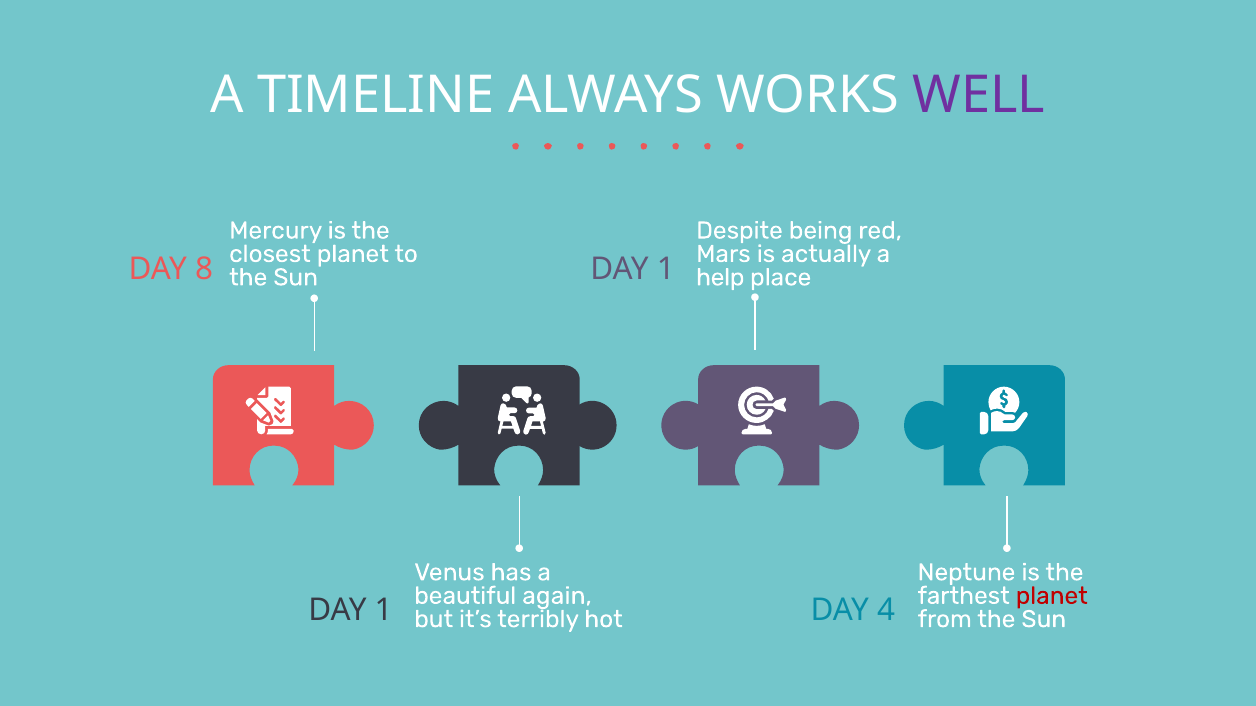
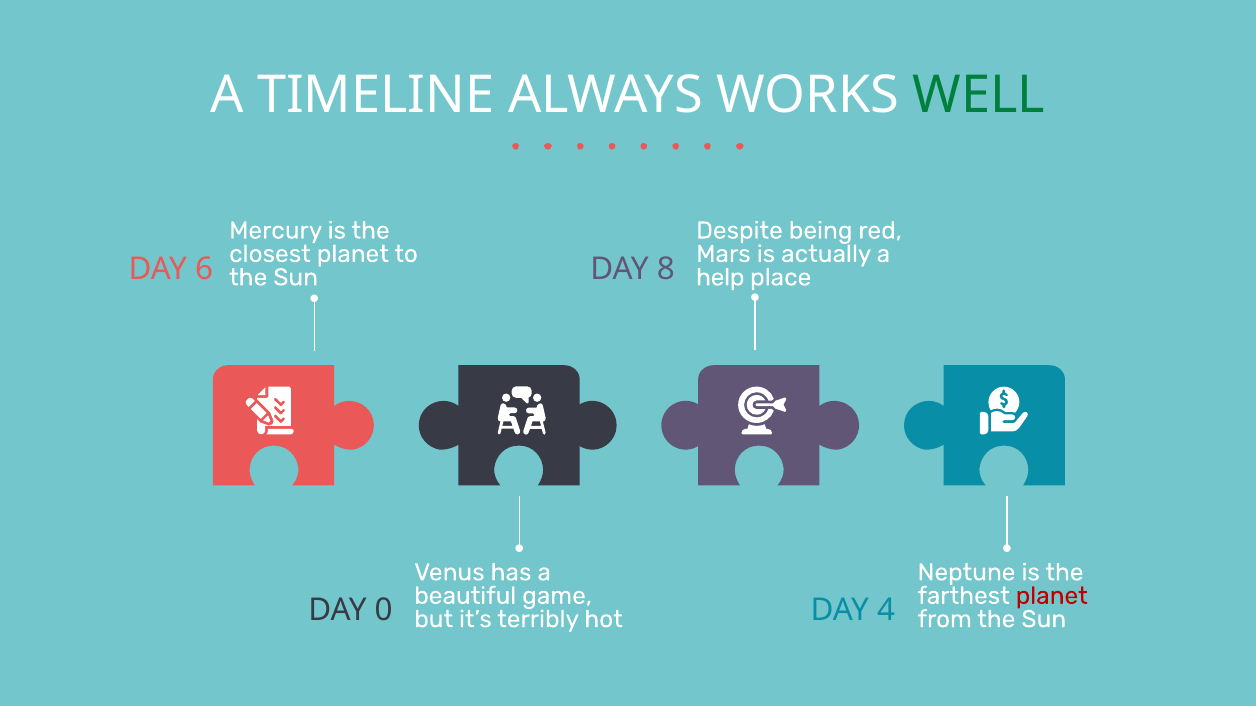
WELL colour: purple -> green (979, 95)
8: 8 -> 6 (204, 270)
1: 1 -> 8 (666, 270)
again: again -> game (557, 596)
1: 1 -> 0 (384, 611)
